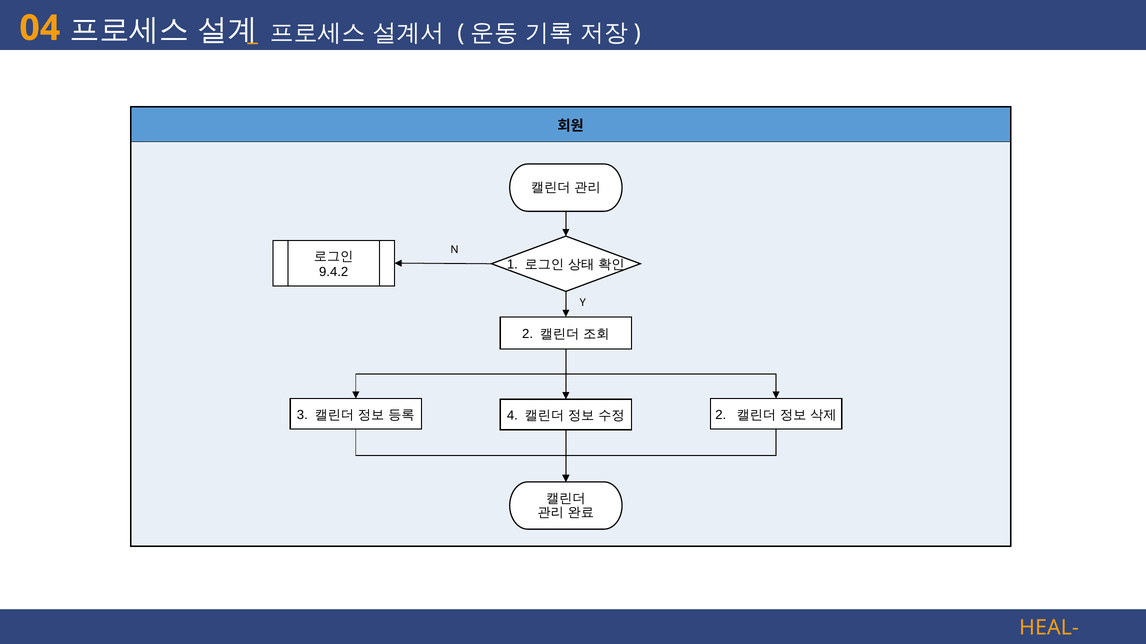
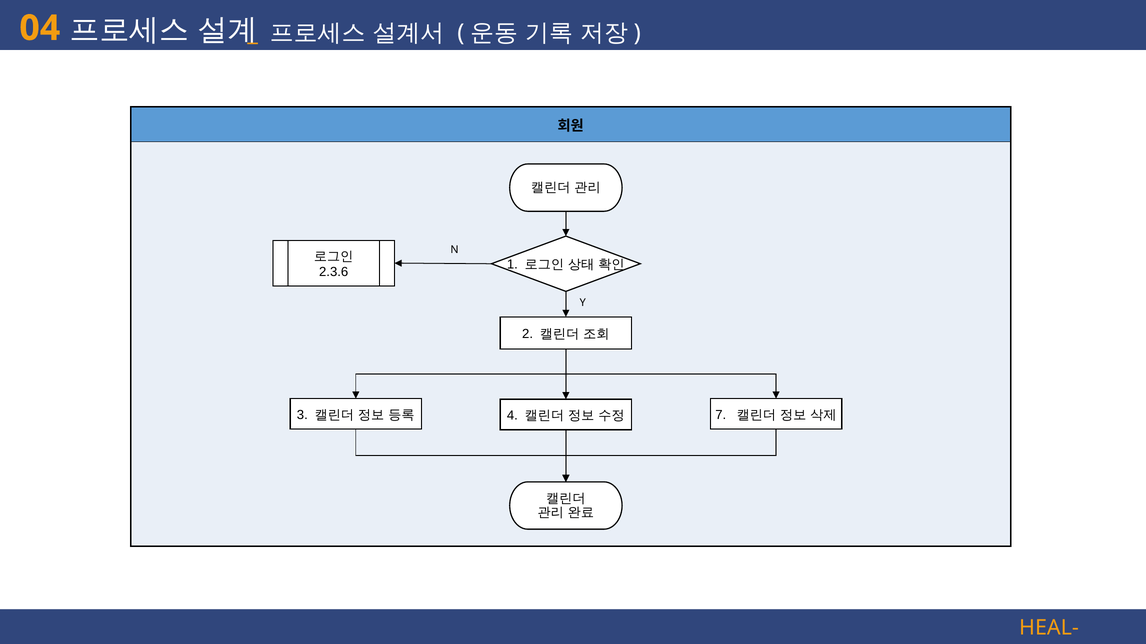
9.4.2: 9.4.2 -> 2.3.6 (334, 272)
2: 2 -> 7 (721, 415)
